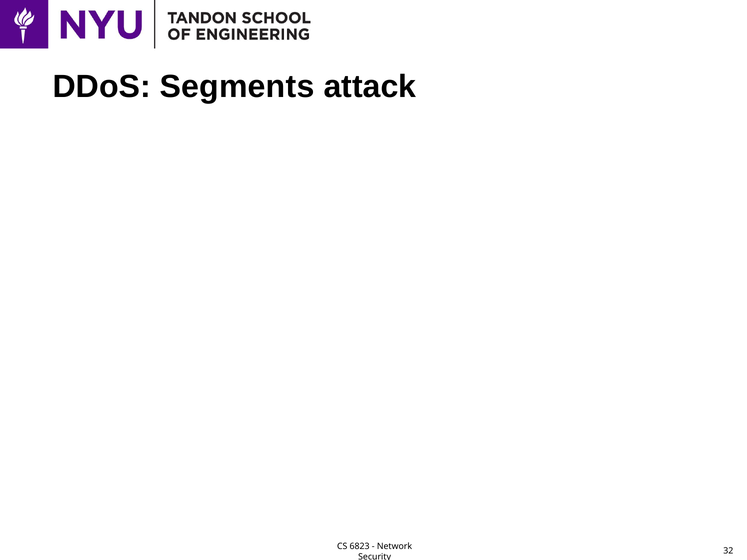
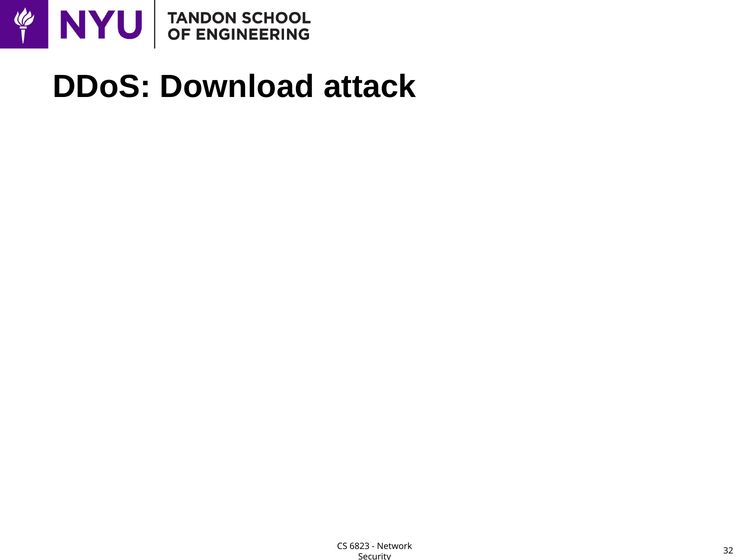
Segments: Segments -> Download (237, 87)
